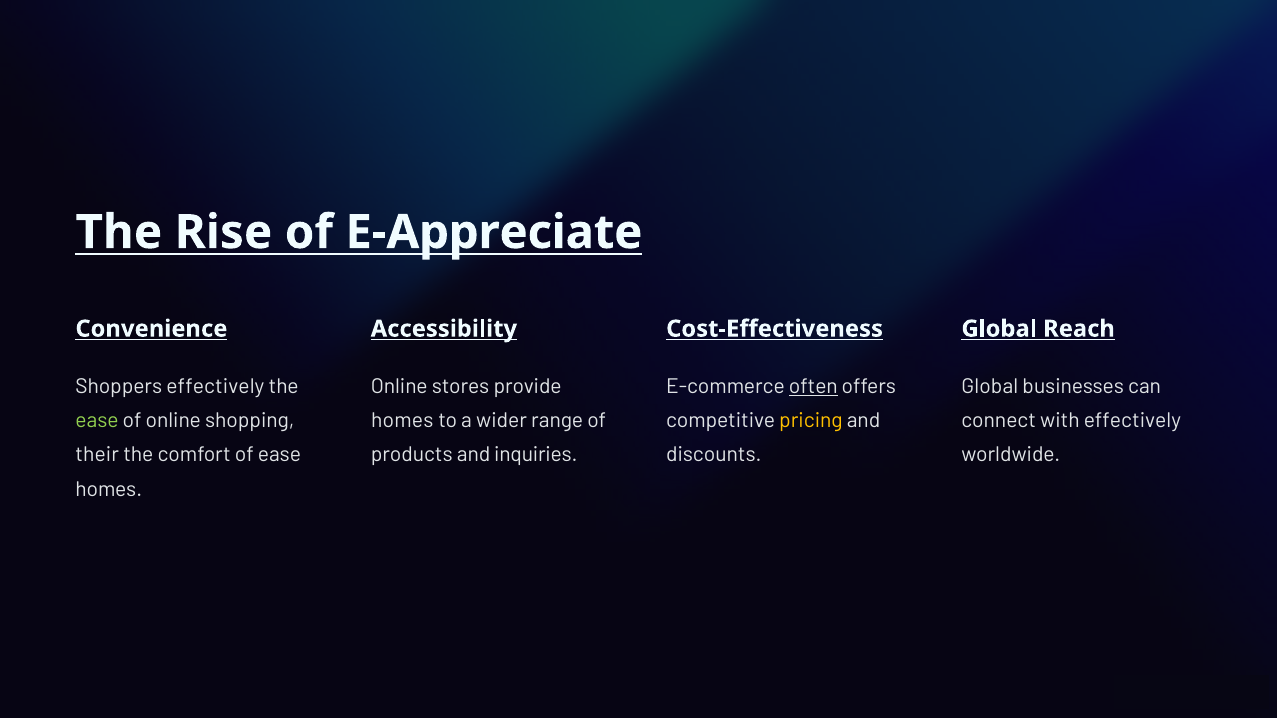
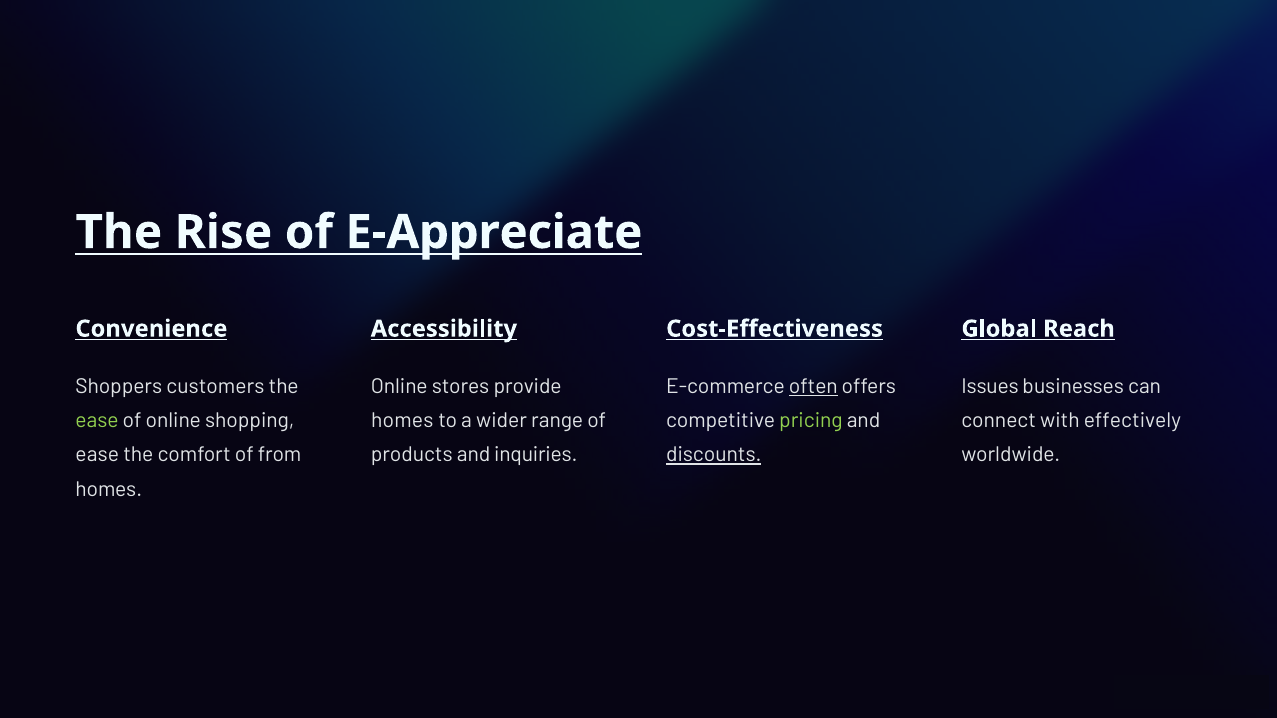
Shoppers effectively: effectively -> customers (215, 386)
Global: Global -> Issues (990, 386)
pricing colour: yellow -> light green (811, 421)
their: their -> ease (97, 455)
of ease: ease -> from (280, 455)
discounts underline: none -> present (714, 455)
